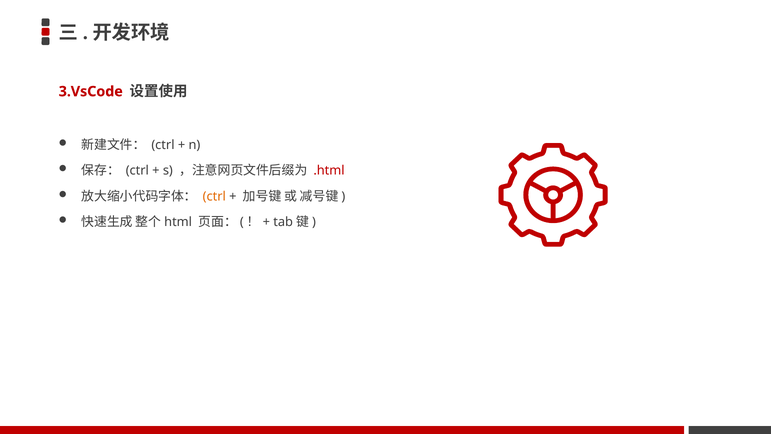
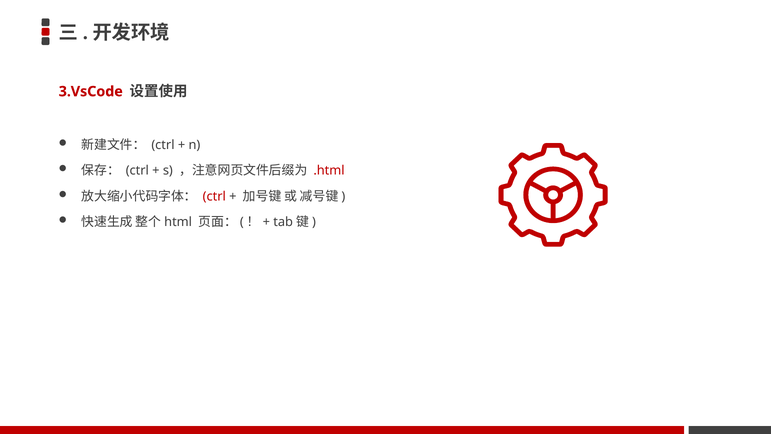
ctrl colour: orange -> red (214, 196)
